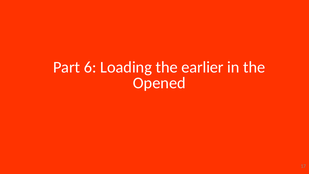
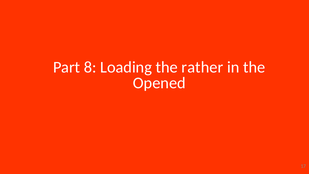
6: 6 -> 8 (90, 67)
earlier: earlier -> rather (202, 67)
